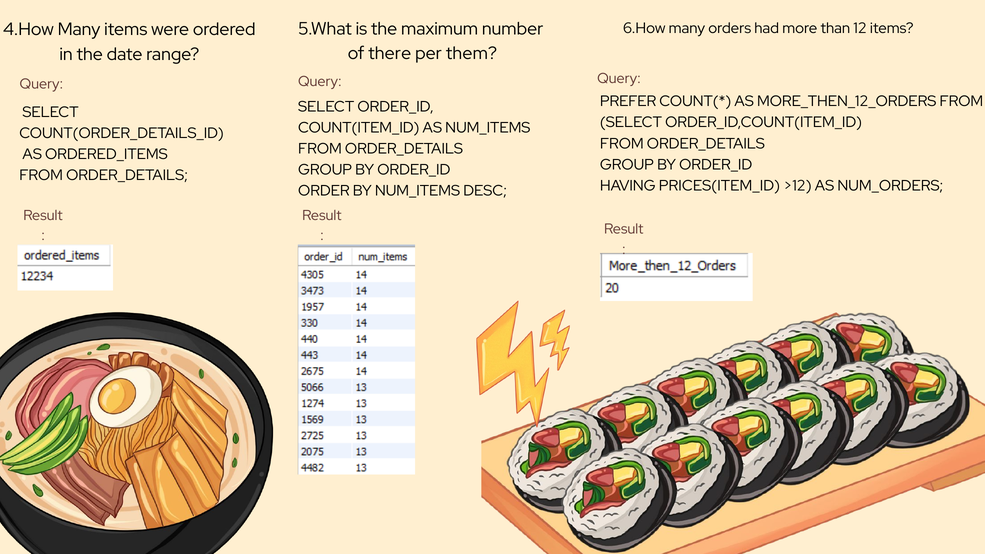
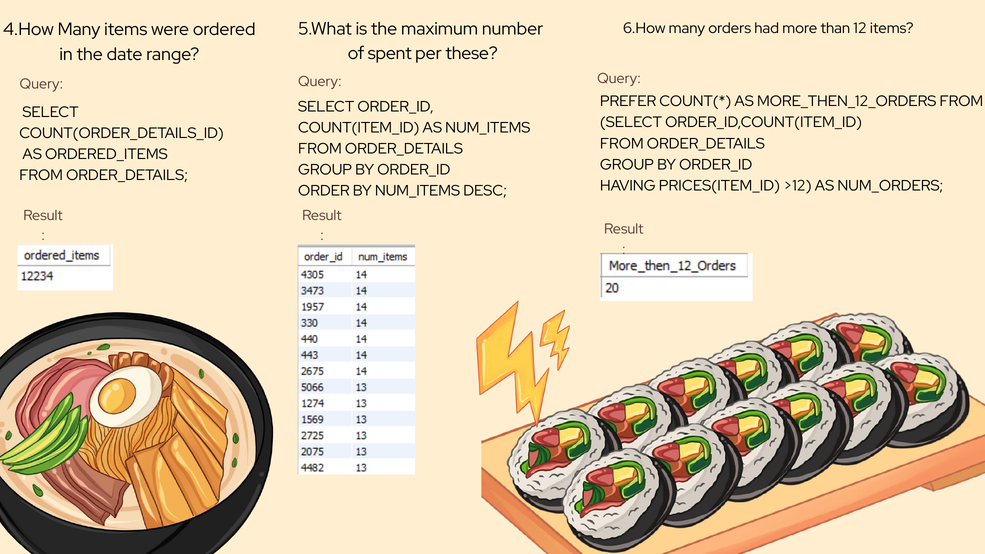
there: there -> spent (390, 54)
them: them -> these (472, 54)
